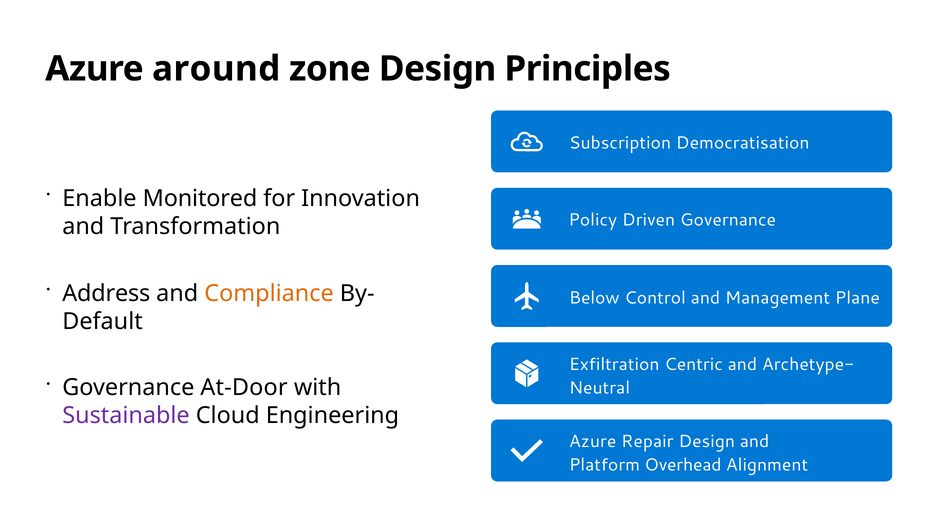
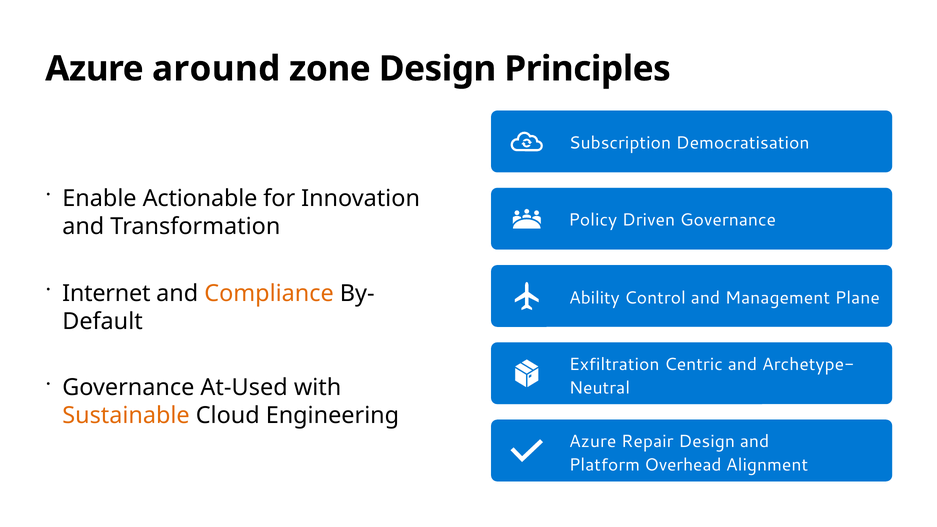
Monitored: Monitored -> Actionable (200, 199)
Address: Address -> Internet (106, 294)
Below: Below -> Ability (594, 298)
At-Door: At-Door -> At-Used (244, 388)
Sustainable colour: purple -> orange (126, 416)
